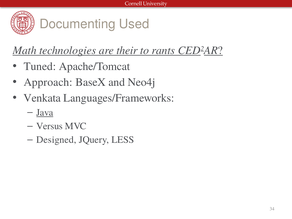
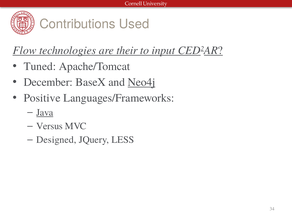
Documenting: Documenting -> Contributions (77, 24)
Math: Math -> Flow (25, 50)
rants: rants -> input (163, 50)
Approach: Approach -> December (48, 82)
Neo4j underline: none -> present (142, 82)
Venkata: Venkata -> Positive (42, 98)
